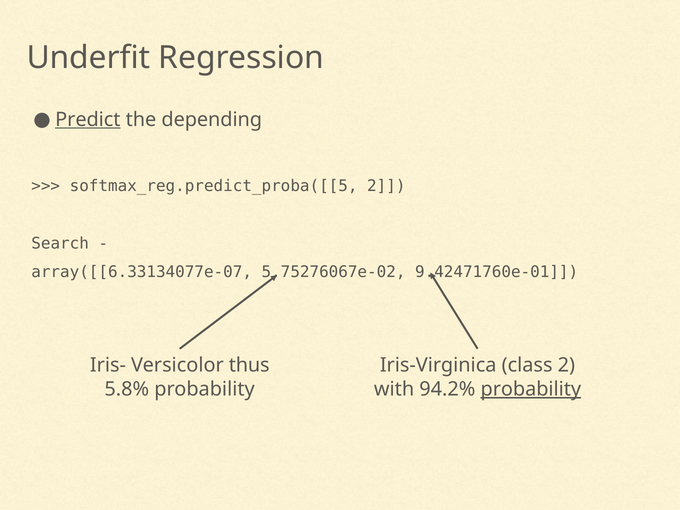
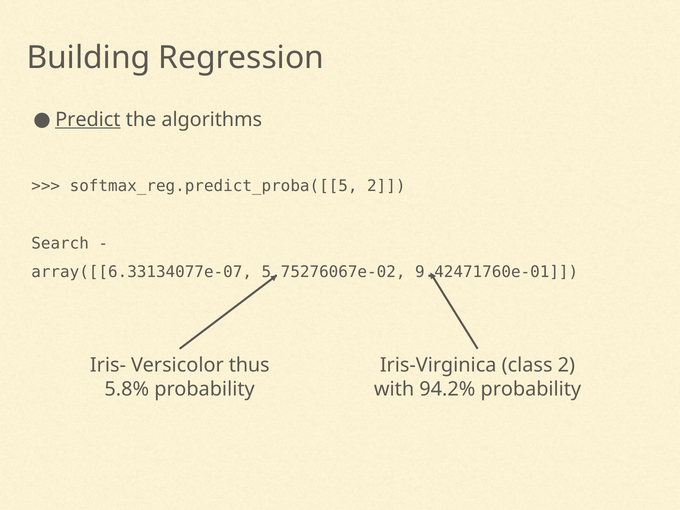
Underfit: Underfit -> Building (88, 58)
depending: depending -> algorithms (212, 119)
probability underline: present -> none (531, 389)
